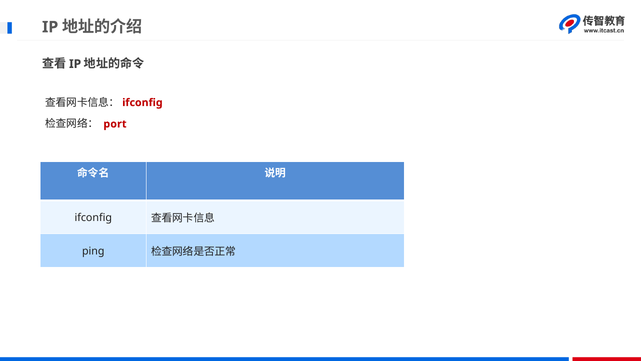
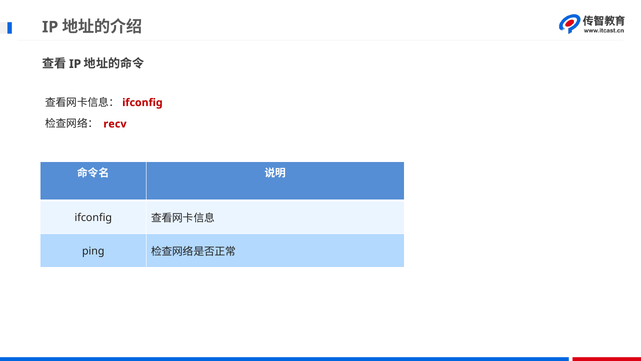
port: port -> recv (115, 124)
